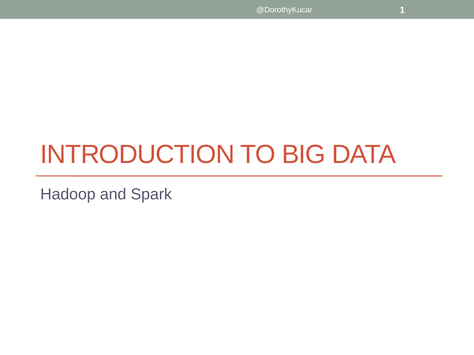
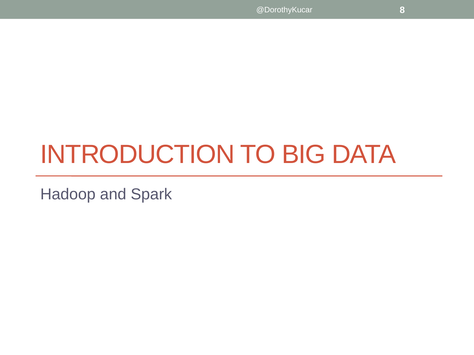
1: 1 -> 8 (402, 10)
